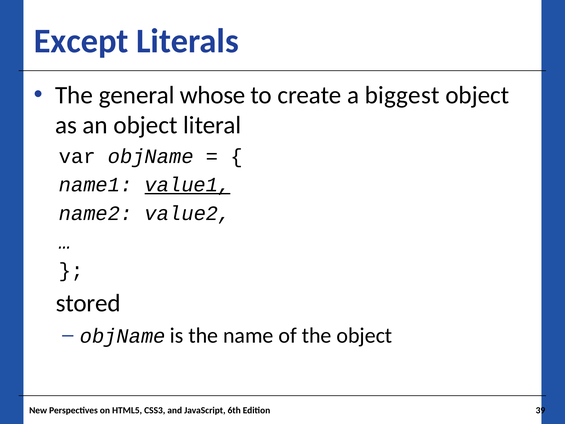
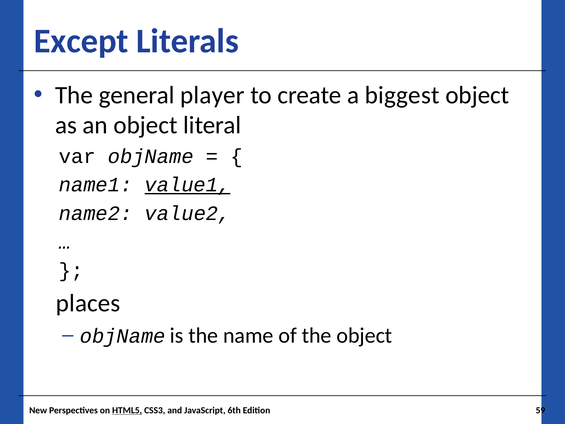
whose: whose -> player (212, 95)
stored: stored -> places (88, 303)
HTML5 underline: none -> present (127, 410)
39: 39 -> 59 (540, 410)
